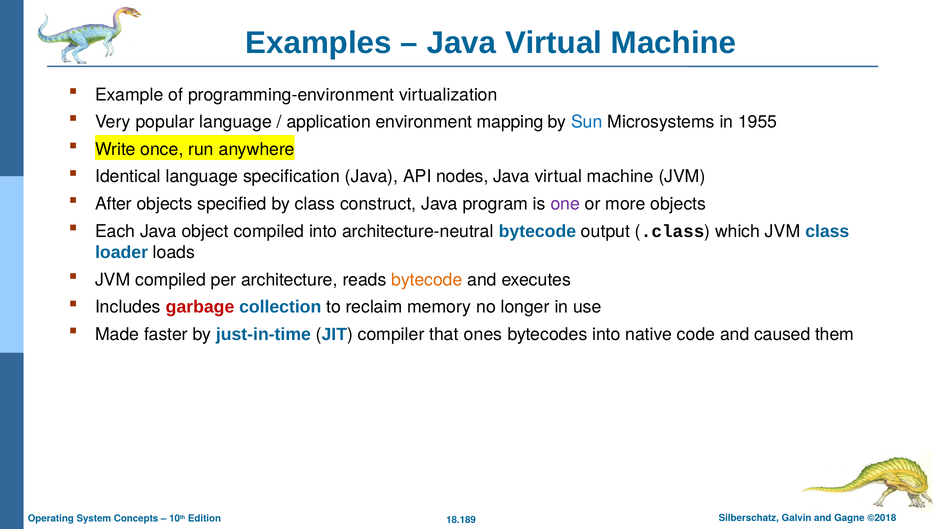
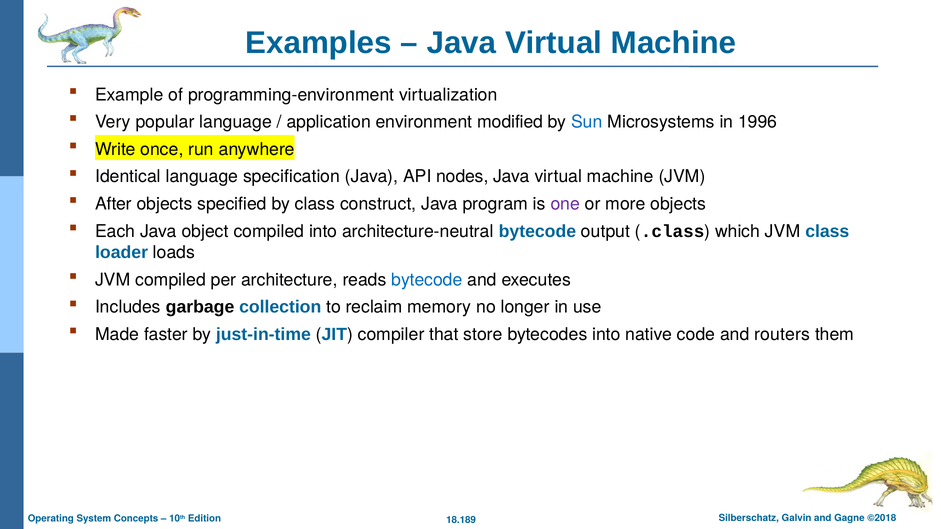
mapping: mapping -> modified (510, 122)
1955: 1955 -> 1996 (758, 122)
bytecode colour: orange -> blue (427, 280)
garbage colour: red -> black (200, 307)
ones: ones -> store (483, 335)
caused: caused -> routers (782, 335)
